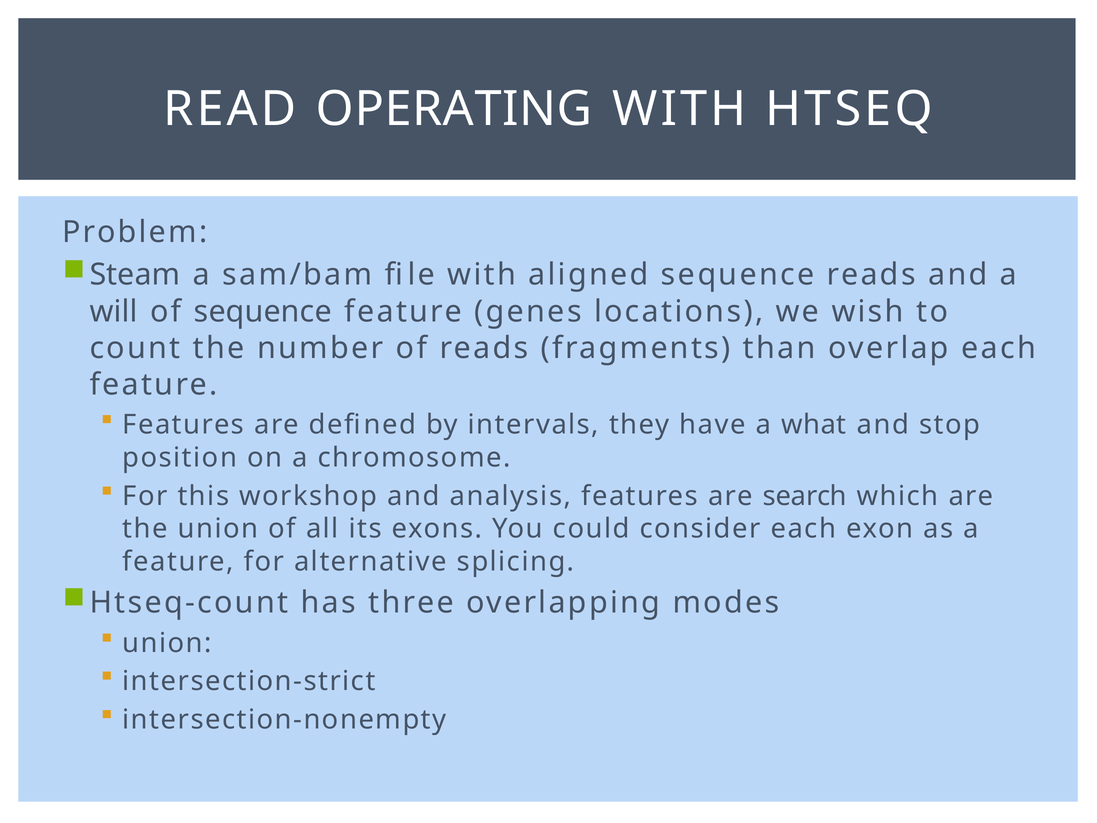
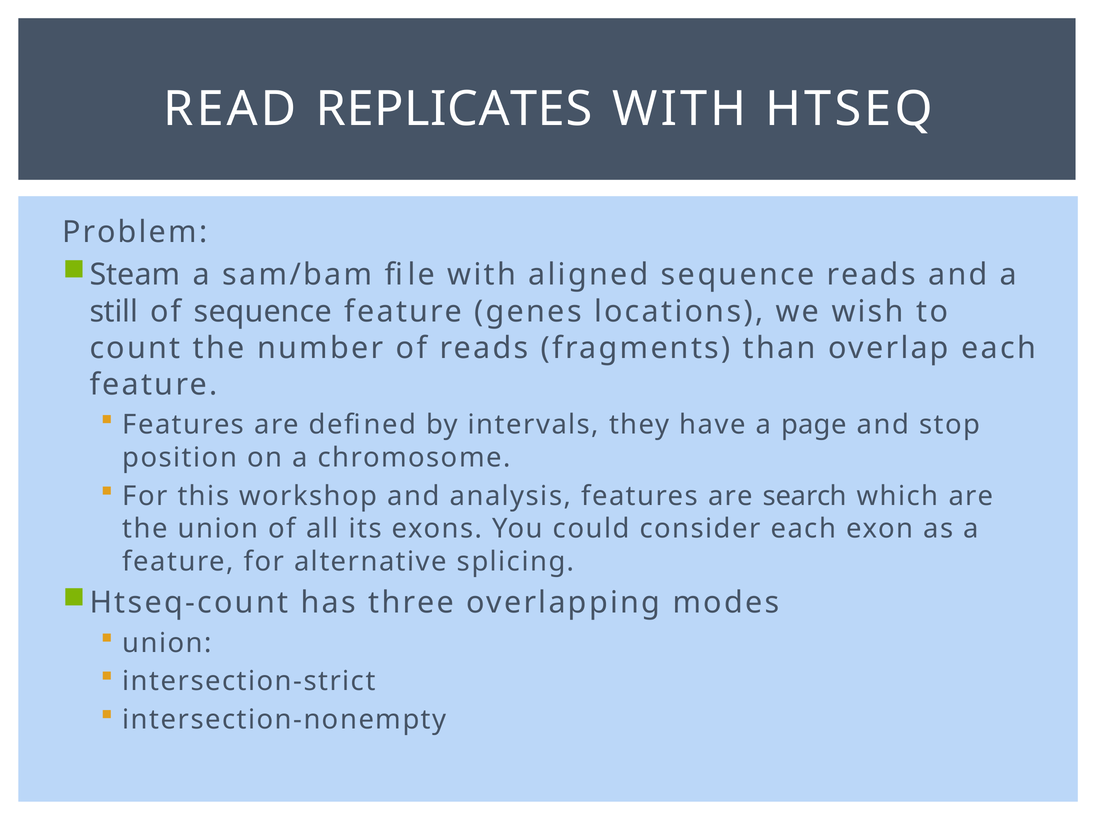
OPERATING: OPERATING -> REPLICATES (454, 109)
will: will -> still (114, 311)
what: what -> page (814, 425)
